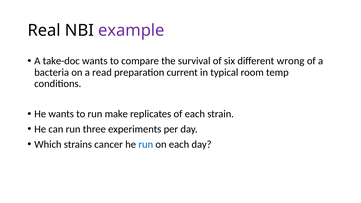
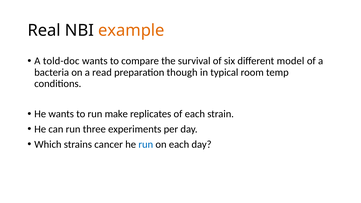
example colour: purple -> orange (131, 30)
take-doc: take-doc -> told-doc (61, 61)
wrong: wrong -> model (291, 61)
current: current -> though (182, 72)
